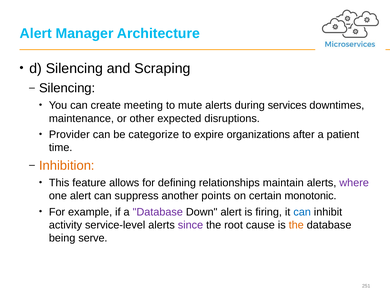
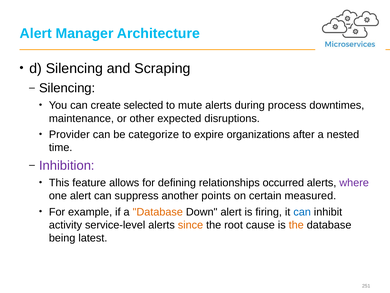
meeting: meeting -> selected (143, 105)
services: services -> process (287, 105)
patient: patient -> nested (343, 134)
Inhibition colour: orange -> purple (67, 165)
maintain: maintain -> occurred (283, 183)
monotonic: monotonic -> measured (310, 196)
Database colour: purple -> orange (158, 212)
since colour: purple -> orange (190, 225)
serve: serve -> latest (93, 238)
